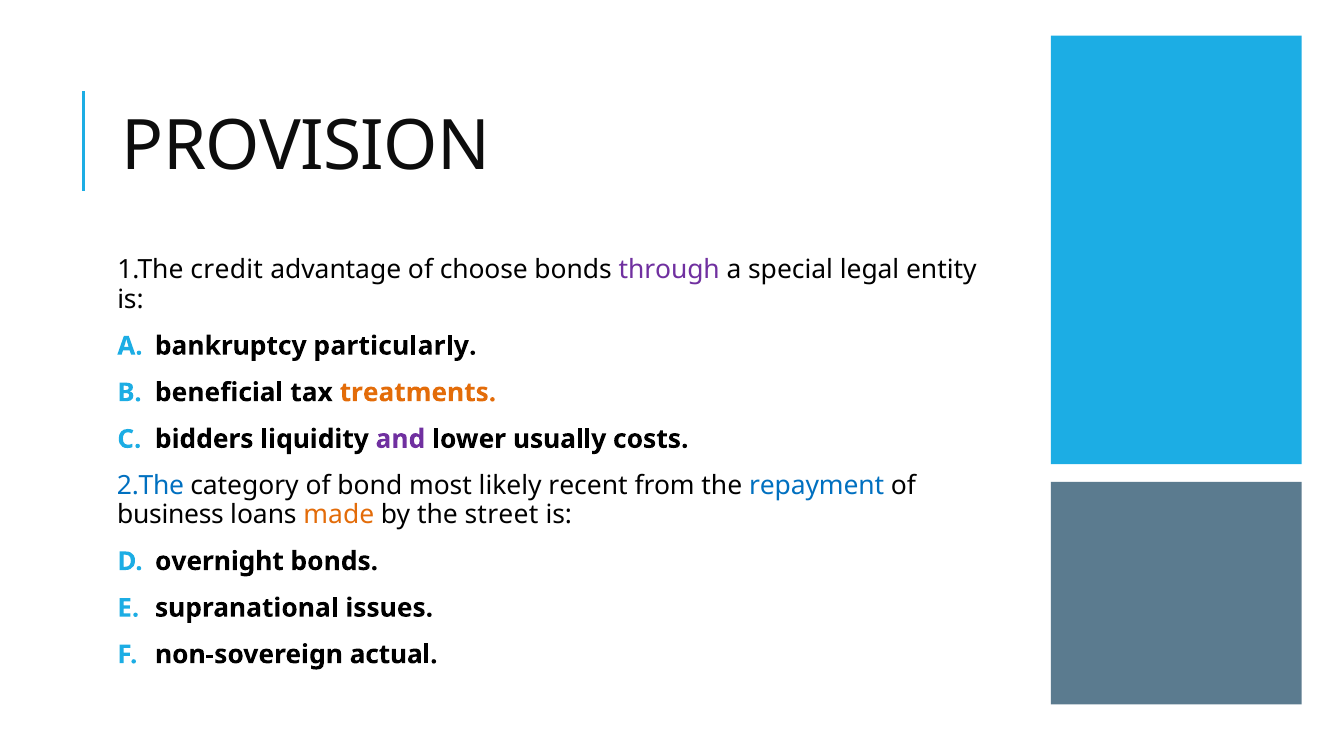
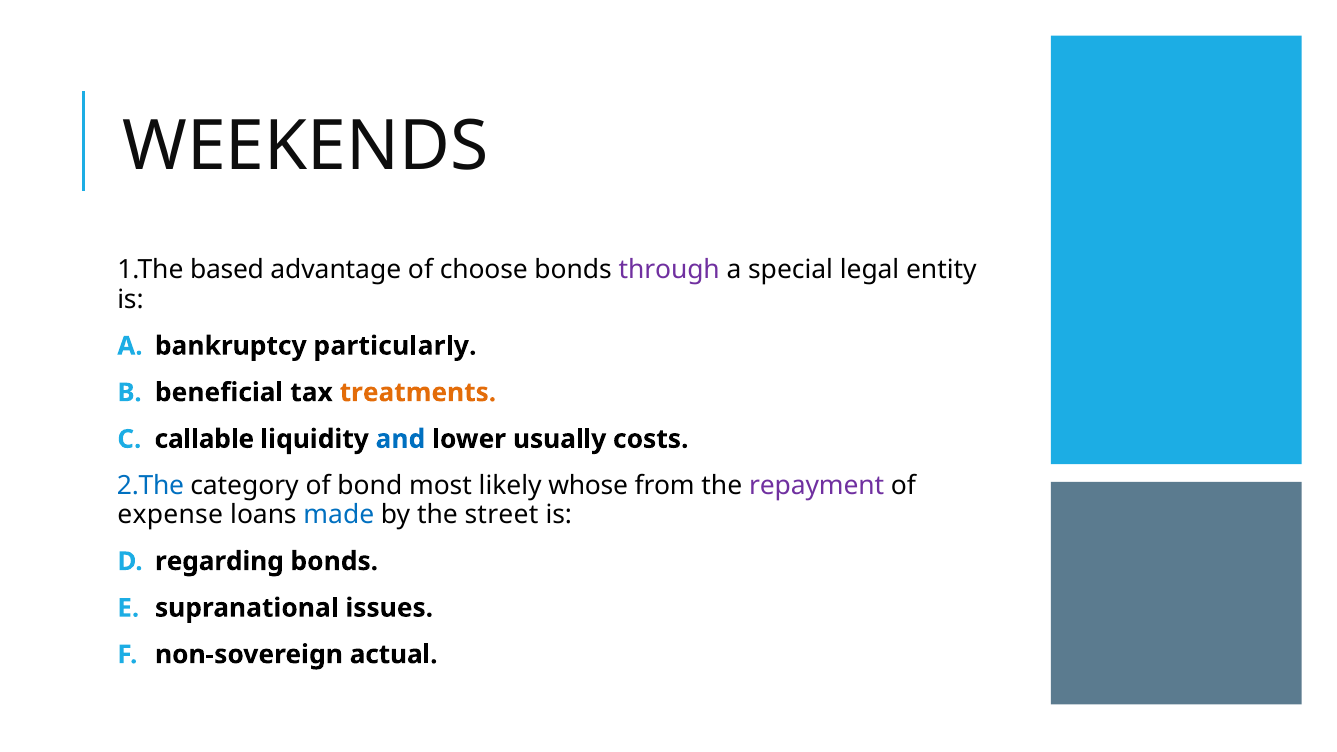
PROVISION: PROVISION -> WEEKENDS (306, 146)
credit: credit -> based (227, 270)
bidders: bidders -> callable (204, 439)
and colour: purple -> blue (400, 439)
recent: recent -> whose (588, 486)
repayment colour: blue -> purple (817, 486)
business: business -> expense (170, 515)
made colour: orange -> blue (339, 515)
overnight: overnight -> regarding (219, 561)
